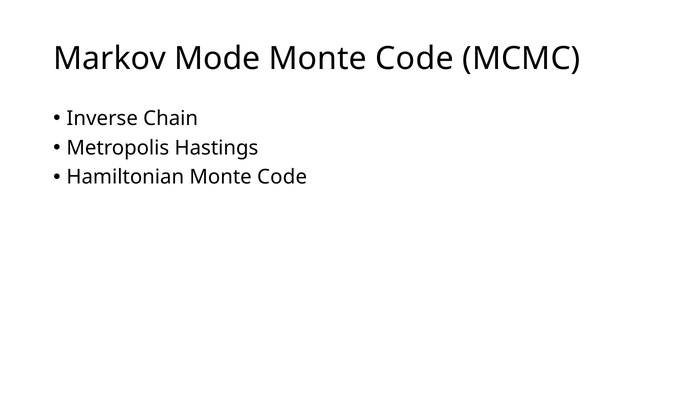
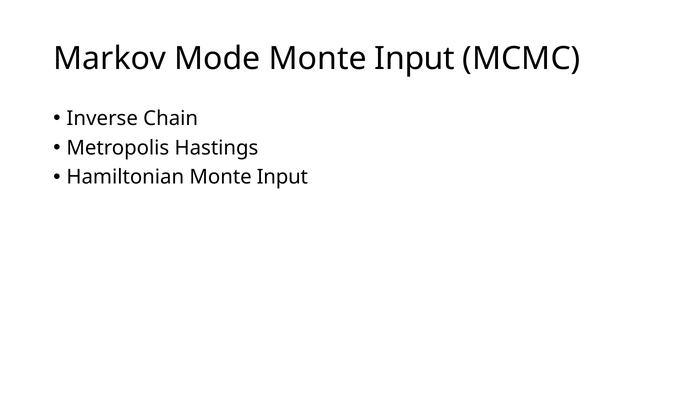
Code: Code -> Input (415, 59)
Hamiltonian Monte Code: Code -> Input (282, 177)
